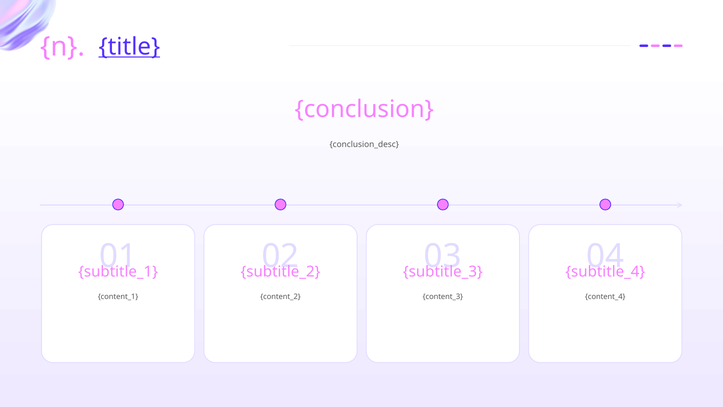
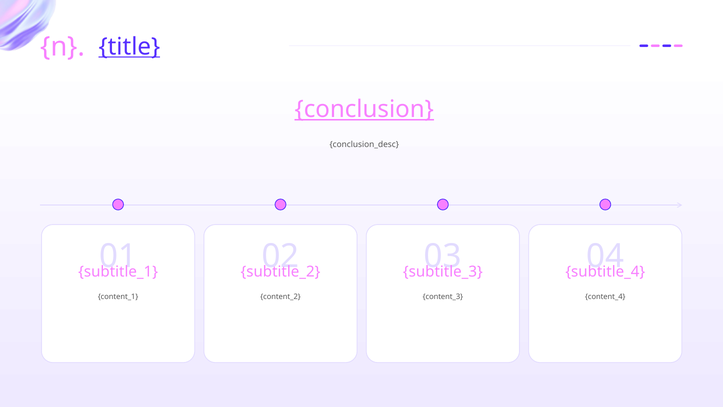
conclusion underline: none -> present (364, 109)
